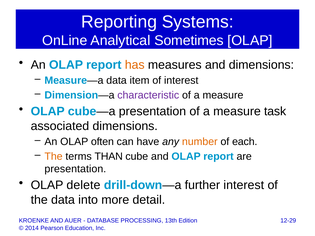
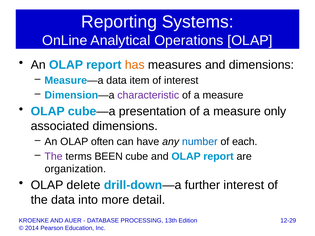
Sometimes: Sometimes -> Operations (189, 41)
task: task -> only (275, 111)
number colour: orange -> blue (200, 142)
The colour: orange -> purple (54, 157)
THAN: THAN -> BEEN (109, 157)
presentation: presentation -> organization (75, 169)
